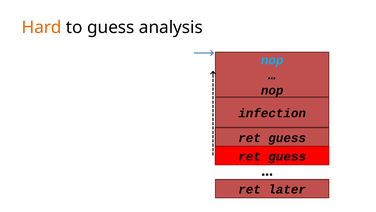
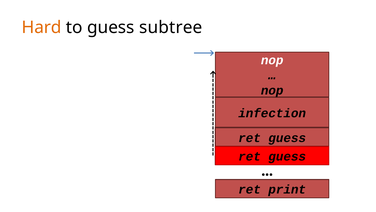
analysis: analysis -> subtree (171, 27)
nop colour: light blue -> white (272, 60)
later: later -> print (287, 189)
